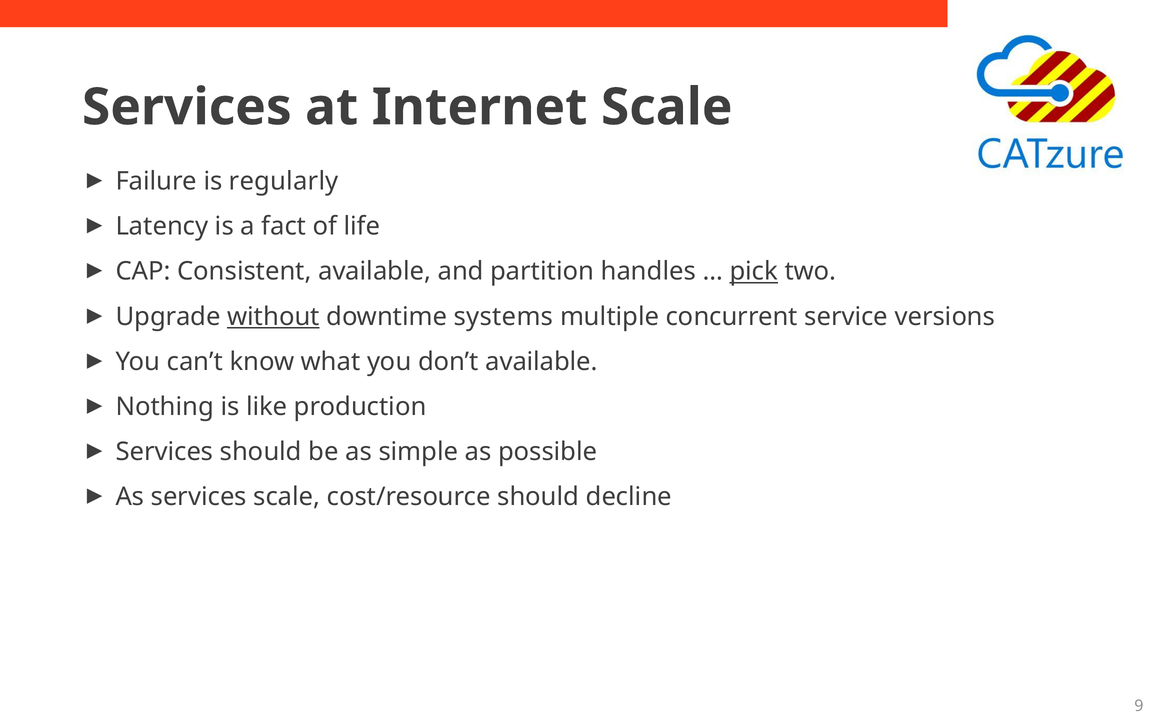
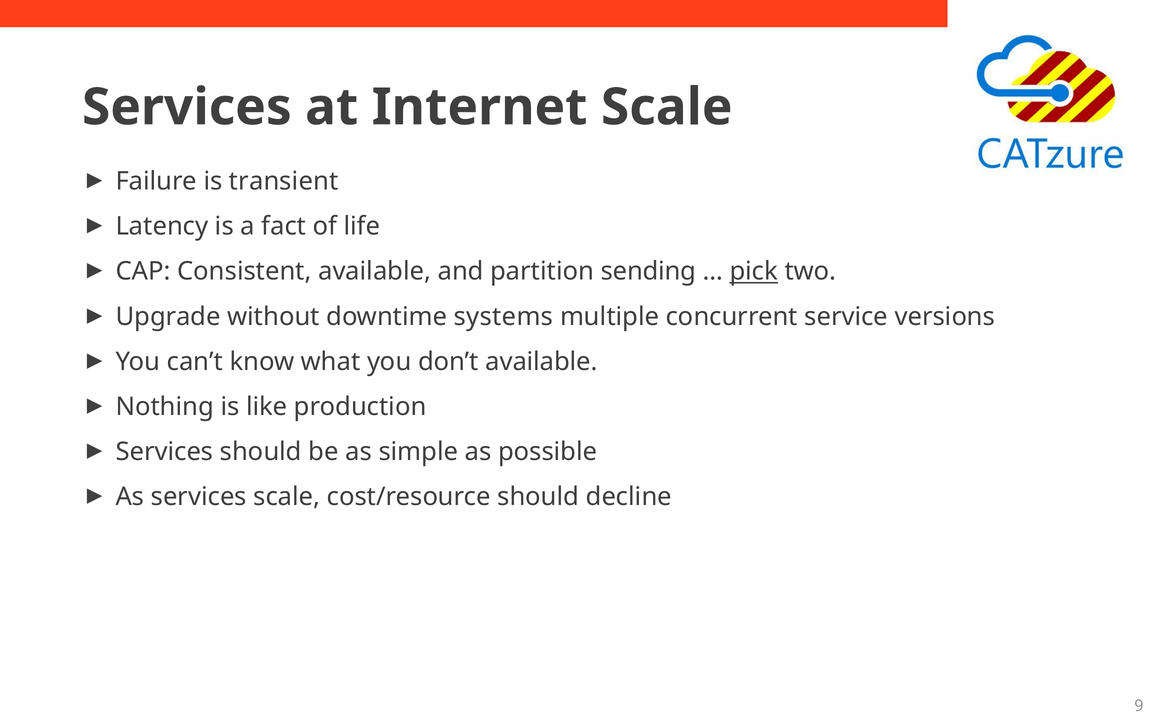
regularly: regularly -> transient (284, 181)
handles: handles -> sending (648, 272)
without underline: present -> none (273, 317)
